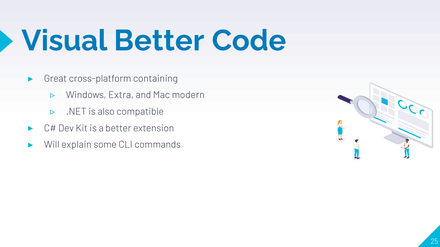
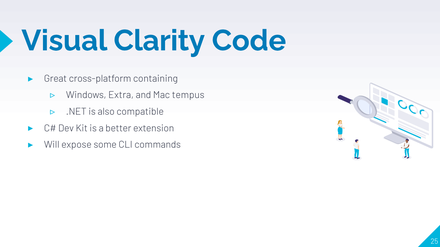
Visual Better: Better -> Clarity (159, 41)
modern: modern -> tempus (188, 95)
explain: explain -> expose (76, 145)
